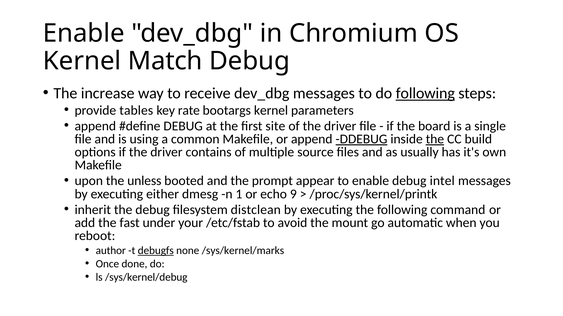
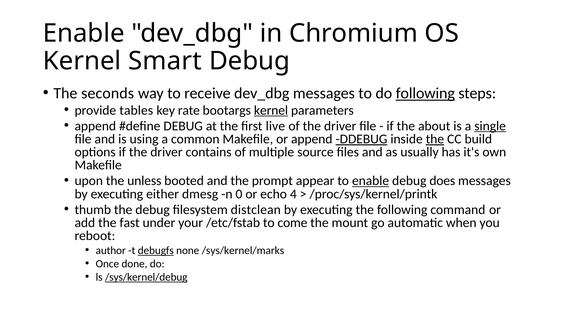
Match: Match -> Smart (165, 61)
increase: increase -> seconds (108, 94)
kernel underline: none -> present (271, 110)
site: site -> live (275, 126)
board: board -> about (434, 126)
single underline: none -> present (490, 126)
enable underline: none -> present (371, 181)
intel: intel -> does (442, 181)
1: 1 -> 0 (239, 194)
9: 9 -> 4 (293, 194)
inherit: inherit -> thumb (93, 210)
avoid: avoid -> come (292, 223)
/sys/kernel/debug underline: none -> present (146, 278)
